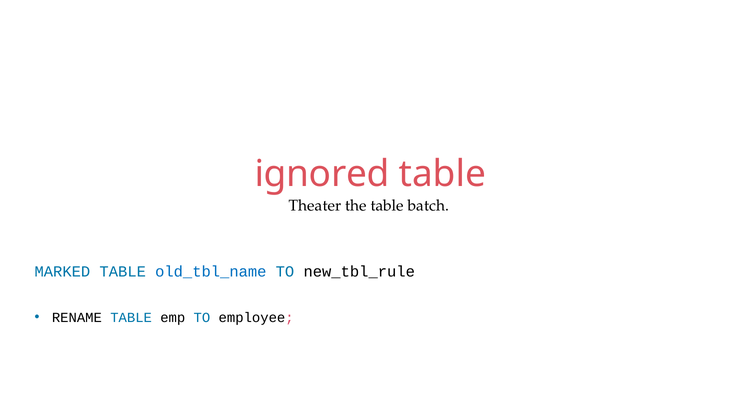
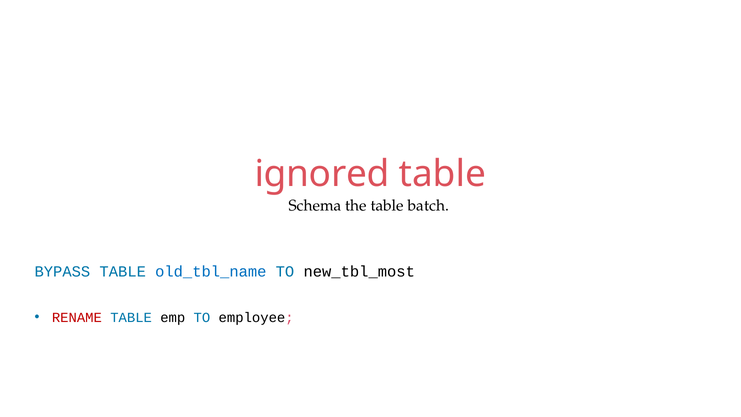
Theater: Theater -> Schema (315, 205)
MARKED: MARKED -> BYPASS (62, 272)
new_tbl_rule: new_tbl_rule -> new_tbl_most (359, 272)
RENAME colour: black -> red (77, 317)
